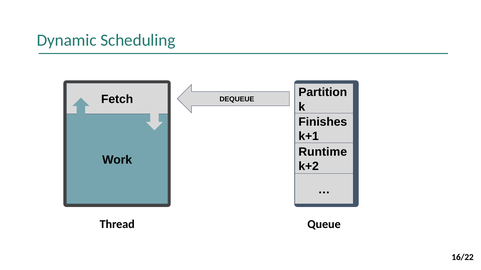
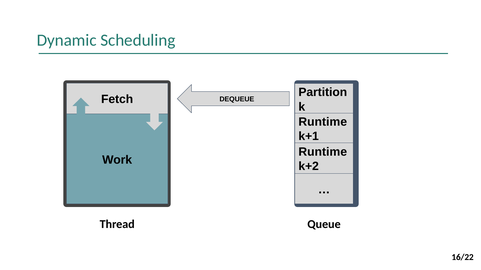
Finishes: Finishes -> Runtime (323, 122)
